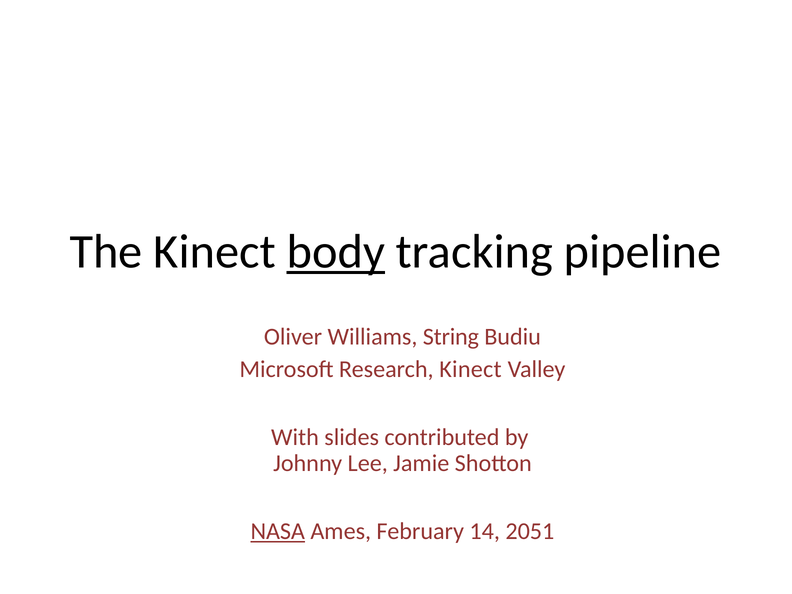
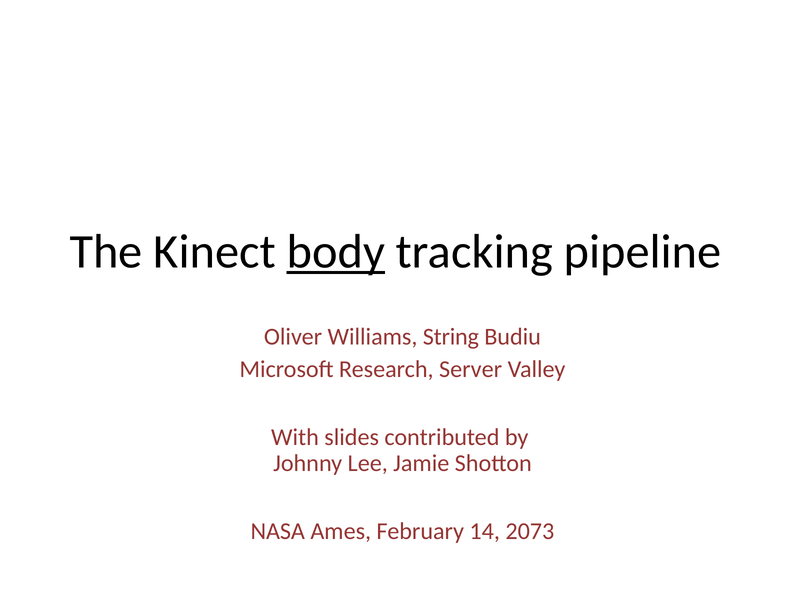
Research Kinect: Kinect -> Server (471, 369)
NASA underline: present -> none (278, 531)
2051: 2051 -> 2073 (530, 531)
